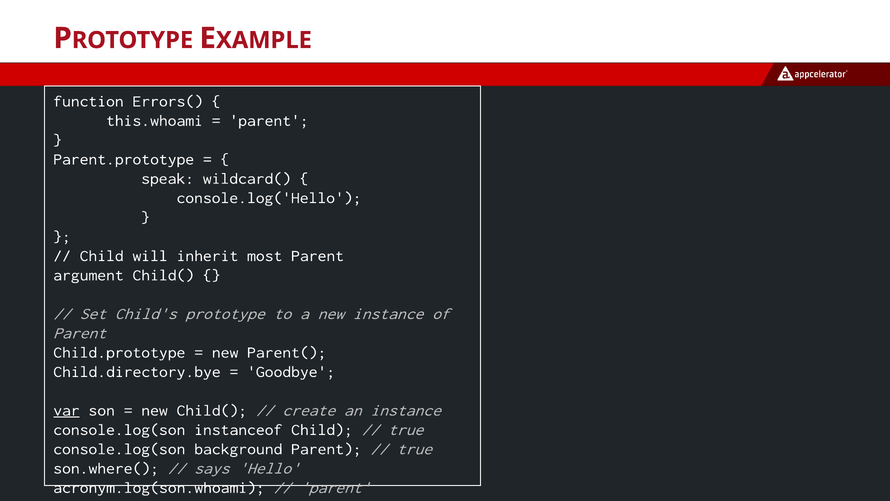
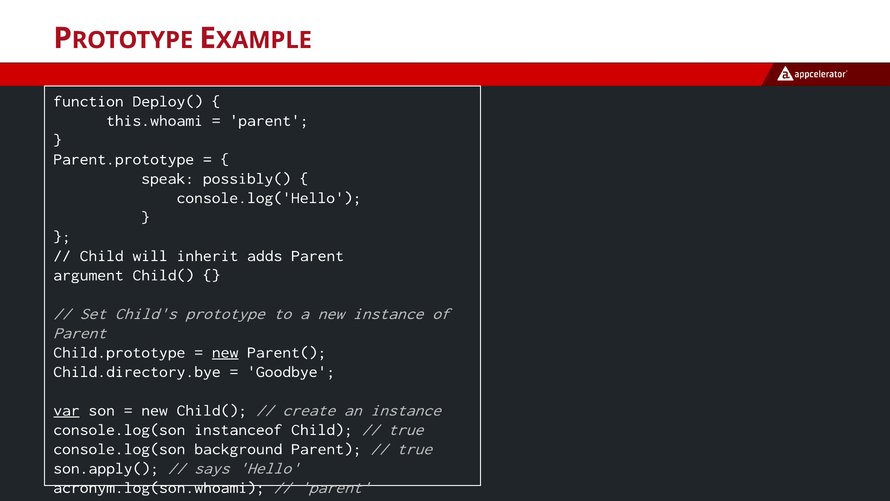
Errors(: Errors( -> Deploy( (168, 101)
wildcard(: wildcard( -> possibly( (247, 178)
most: most -> adds (265, 256)
new underline: none -> present (225, 352)
son.where(: son.where( -> son.apply( (106, 468)
